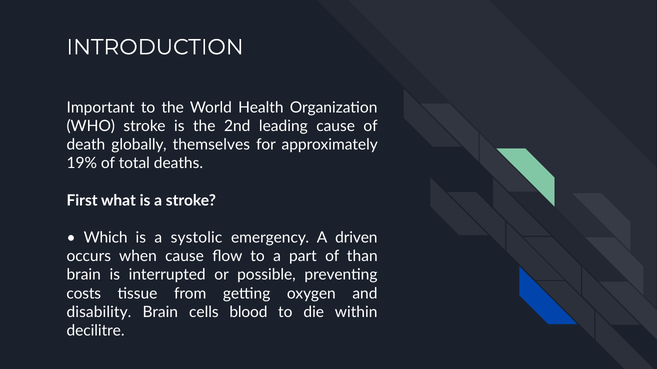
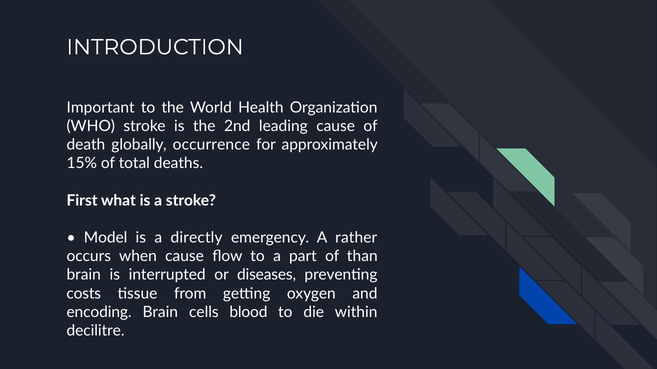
themselves: themselves -> occurrence (211, 145)
19%: 19% -> 15% (82, 164)
Which: Which -> Model (106, 238)
systolic: systolic -> directly (197, 238)
driven: driven -> rather (356, 238)
possible: possible -> diseases (267, 275)
disability: disability -> encoding (99, 312)
